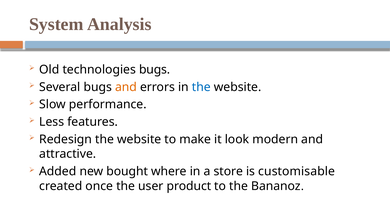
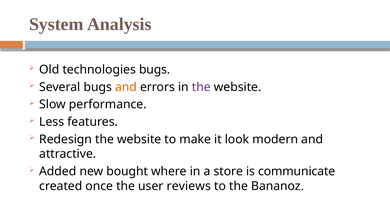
the colour: blue -> purple (201, 87)
customisable: customisable -> communicate (297, 172)
product: product -> reviews (189, 186)
